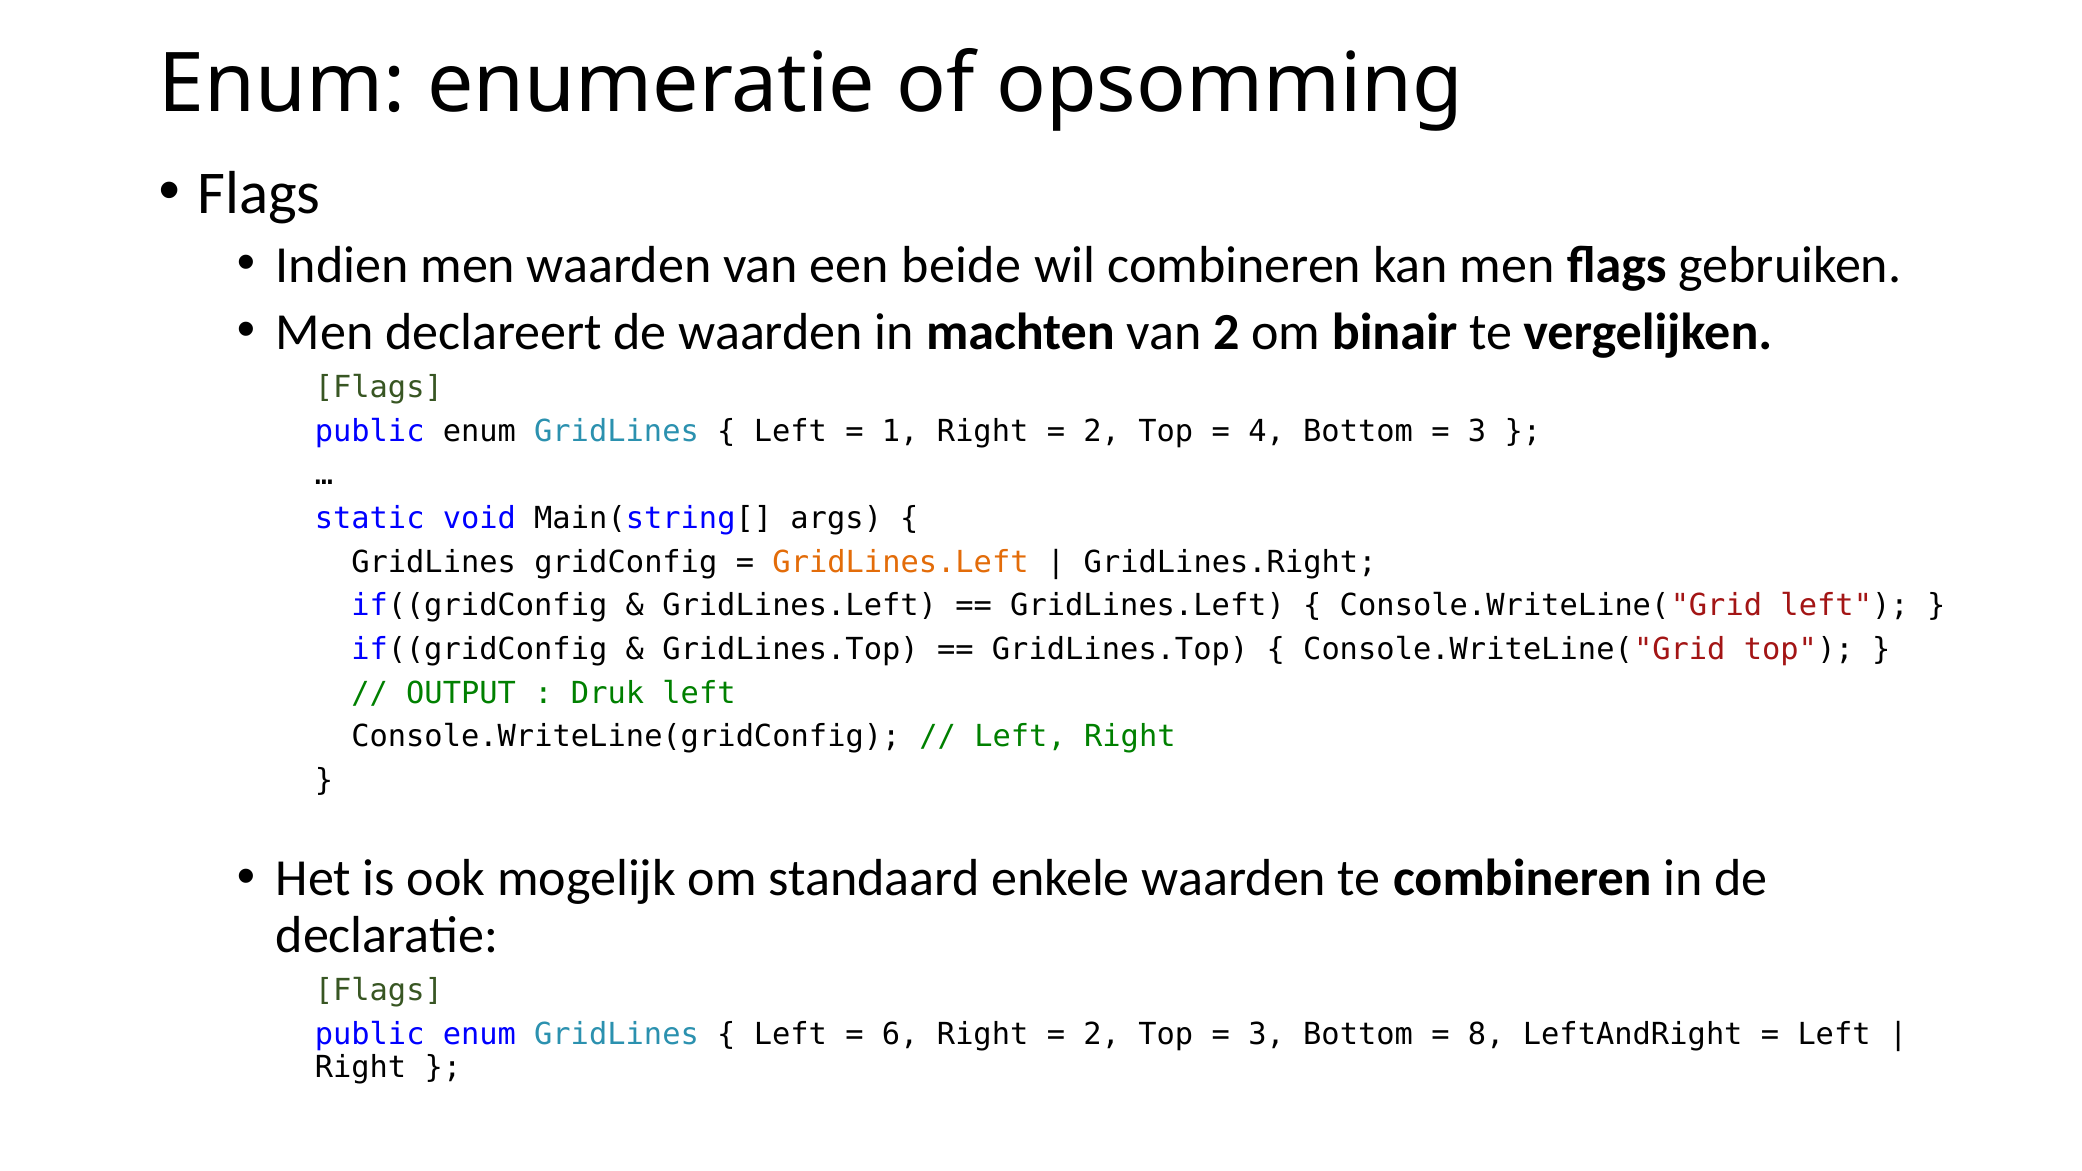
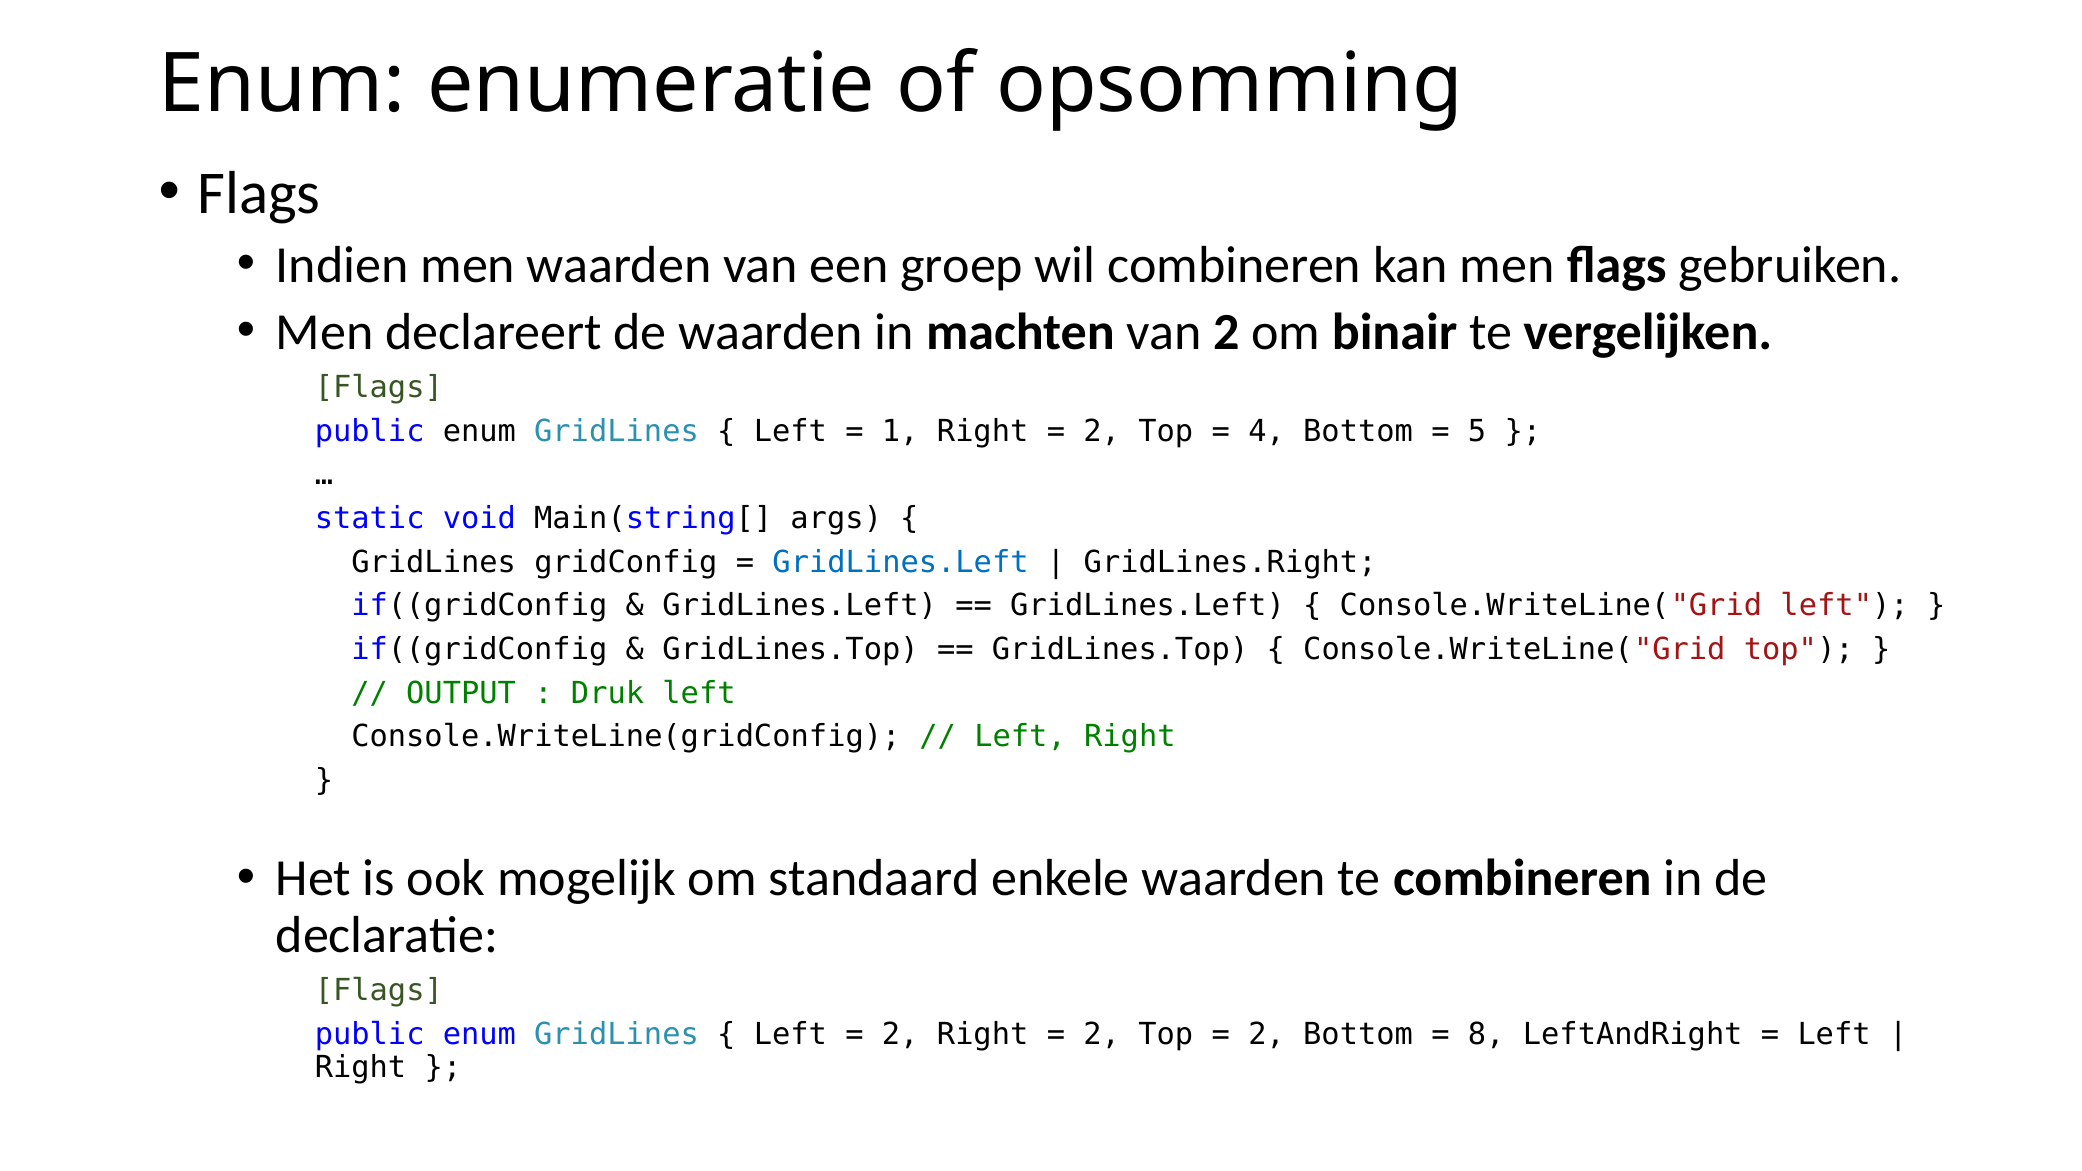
beide: beide -> groep (962, 265)
3: 3 -> 5 (1477, 431)
GridLines.Left colour: orange -> blue (901, 562)
6: 6 -> 2 (900, 1034)
3: 3 -> 2 (1267, 1034)
